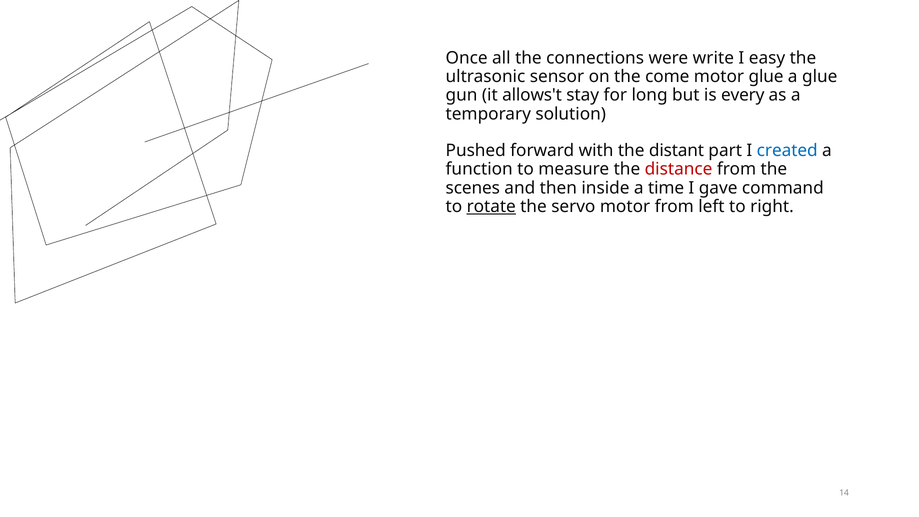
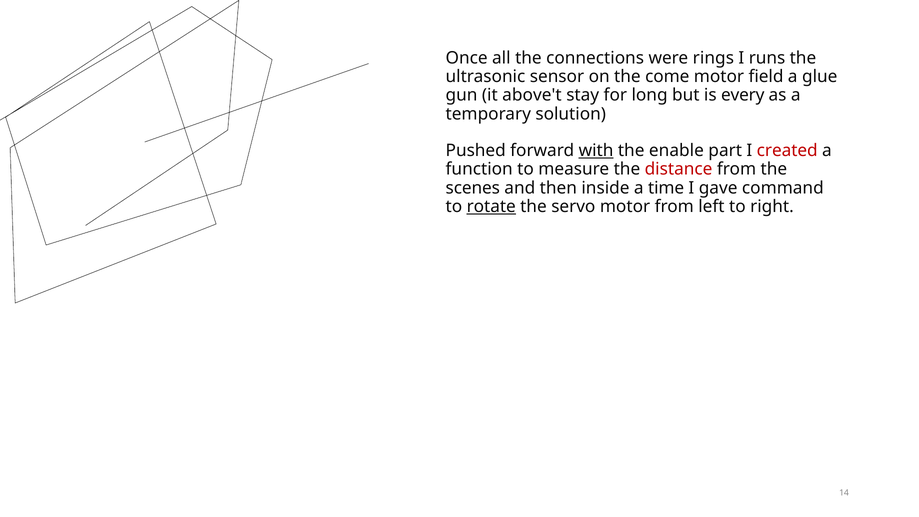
write: write -> rings (713, 58)
easy: easy -> runs (767, 58)
motor glue: glue -> field (766, 76)
allows't: allows't -> above't (532, 95)
with underline: none -> present (596, 150)
distant: distant -> enable (676, 150)
created colour: blue -> red (787, 150)
